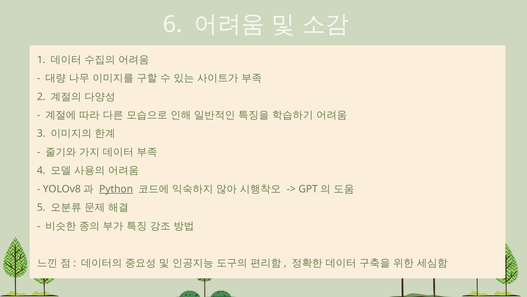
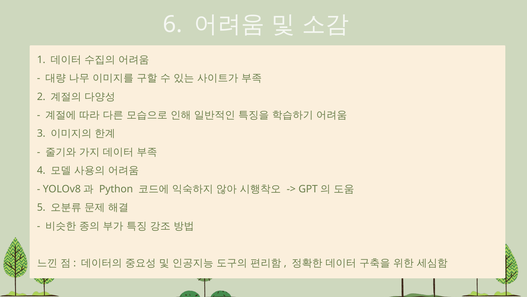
Python underline: present -> none (116, 189)
